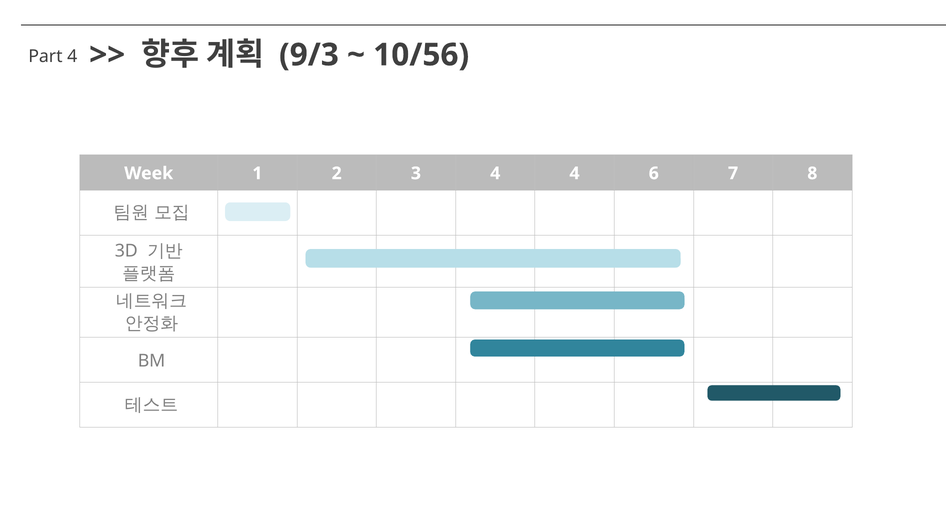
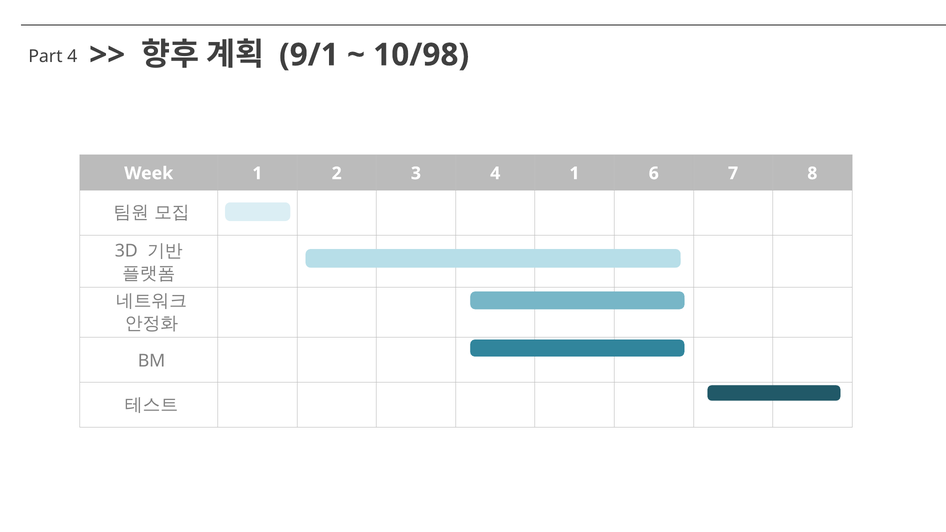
9/3: 9/3 -> 9/1 (309, 55)
10/56: 10/56 -> 10/98 (421, 55)
4 4: 4 -> 1 (575, 173)
